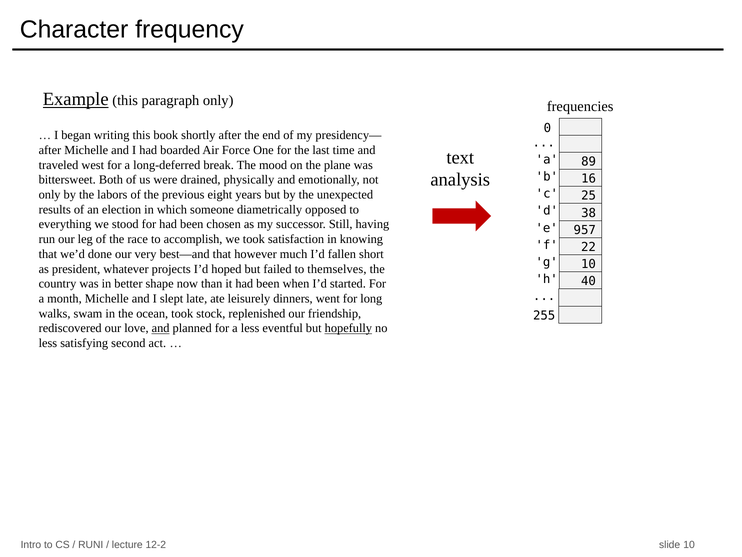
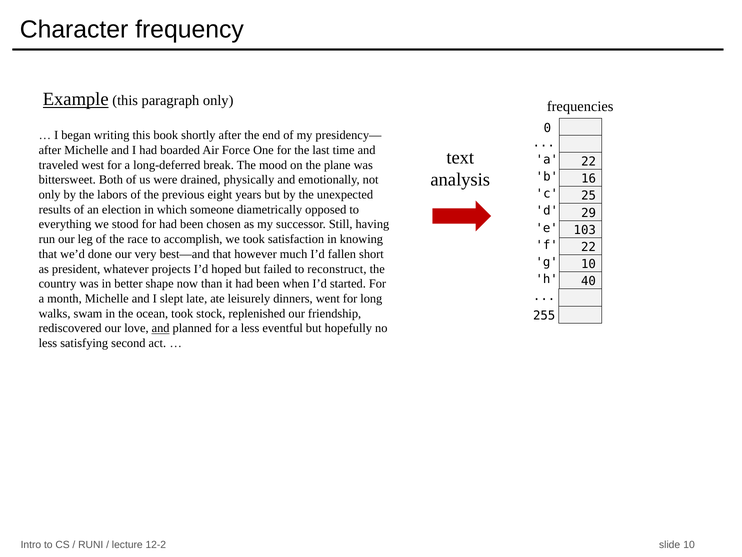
a 89: 89 -> 22 (589, 161)
38: 38 -> 29 (589, 213)
957: 957 -> 103 (585, 230)
themselves: themselves -> reconstruct (337, 269)
hopefully underline: present -> none (348, 328)
